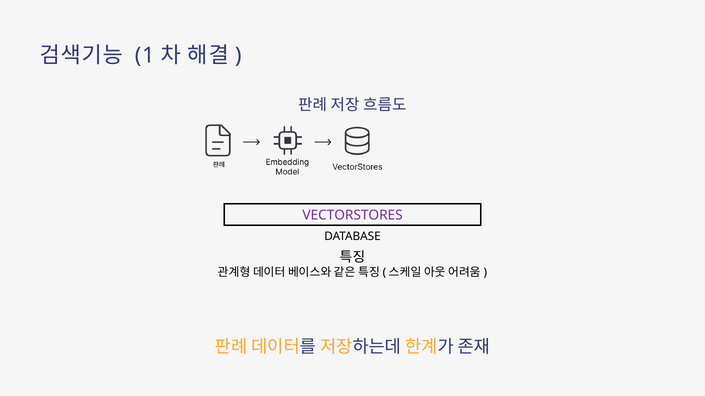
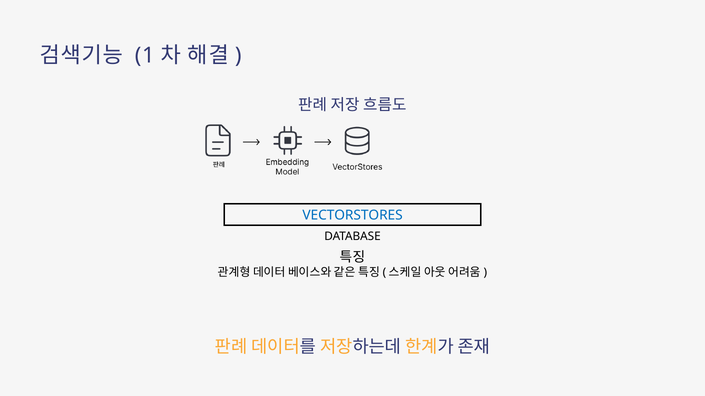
VECTORSTORES colour: purple -> blue (353, 215)
